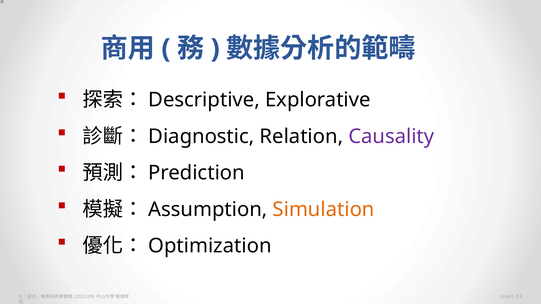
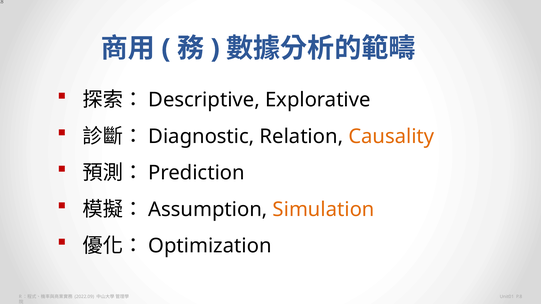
Causality colour: purple -> orange (391, 137)
